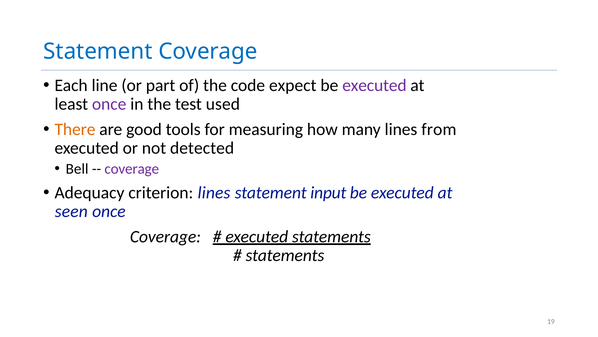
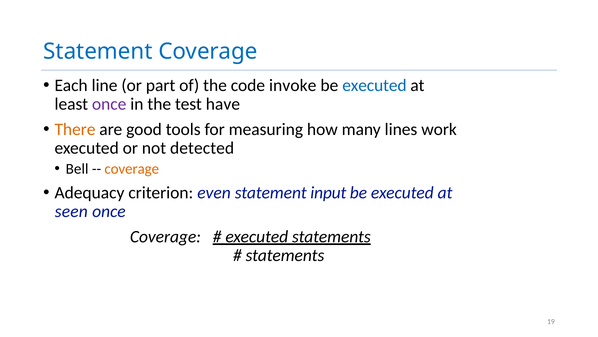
expect: expect -> invoke (293, 85)
executed colour: purple -> blue (374, 85)
used: used -> have (223, 104)
from: from -> work (439, 129)
coverage colour: purple -> orange (132, 169)
criterion lines: lines -> even (214, 192)
